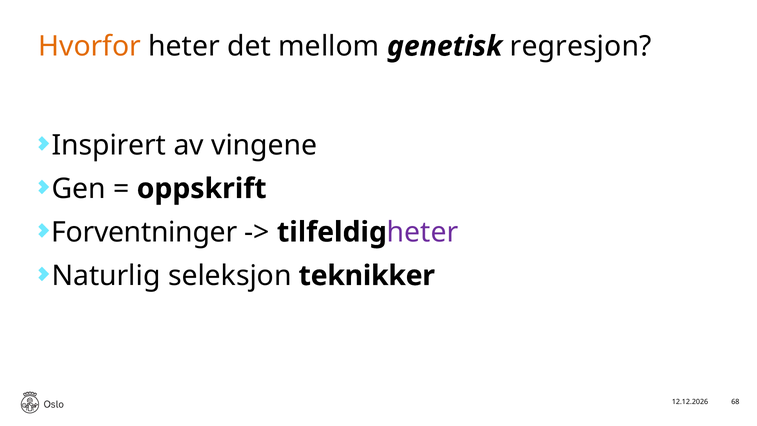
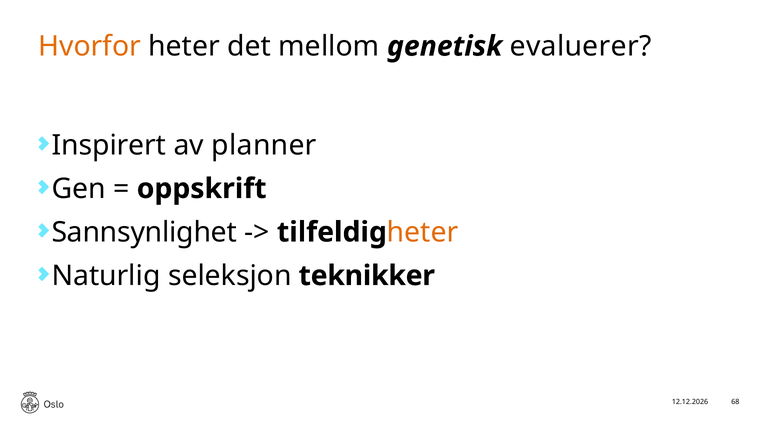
regresjon: regresjon -> evaluerer (581, 46)
vingene: vingene -> planner (264, 145)
Forventninger: Forventninger -> Sannsynlighet (144, 232)
heter colour: purple -> orange (423, 232)
